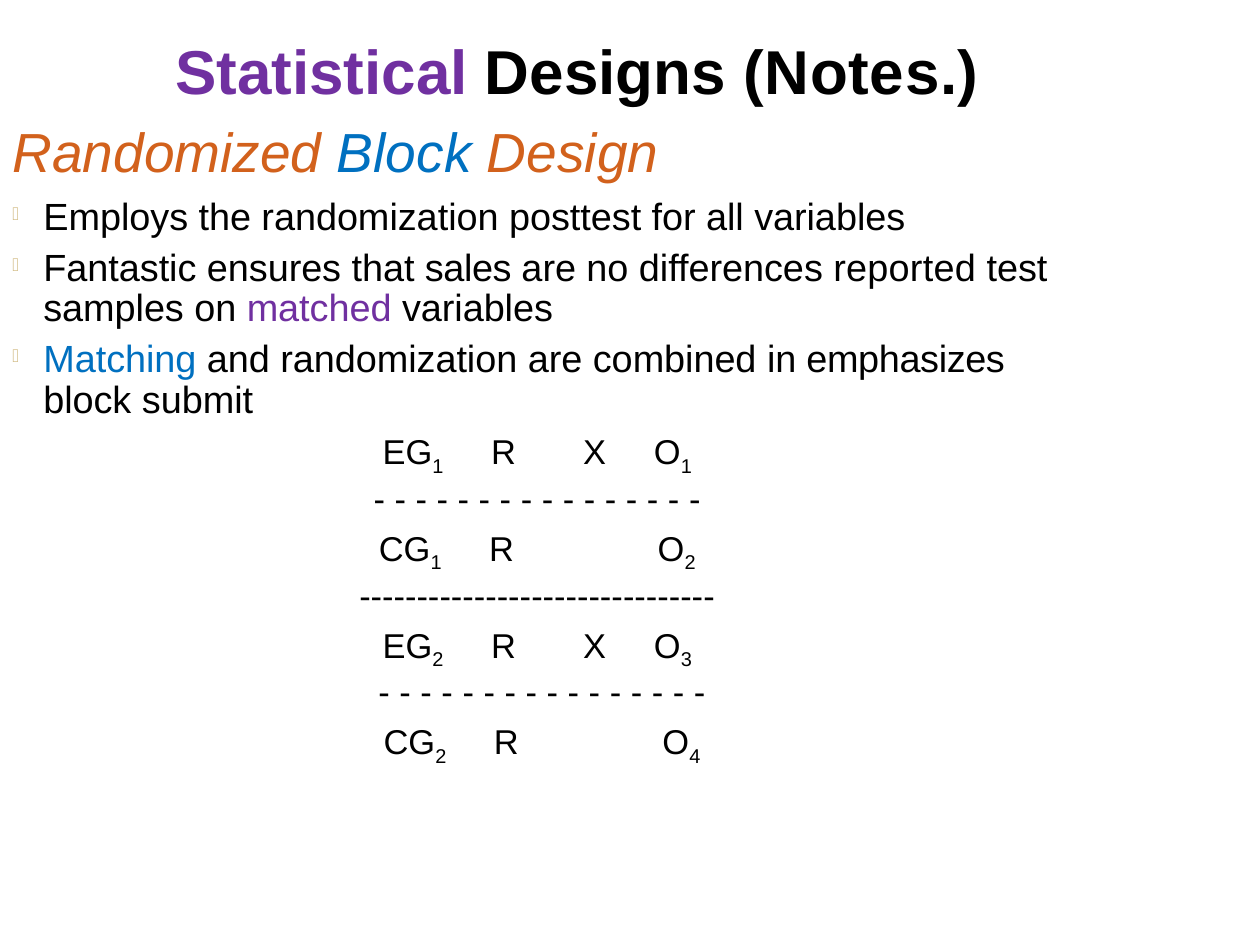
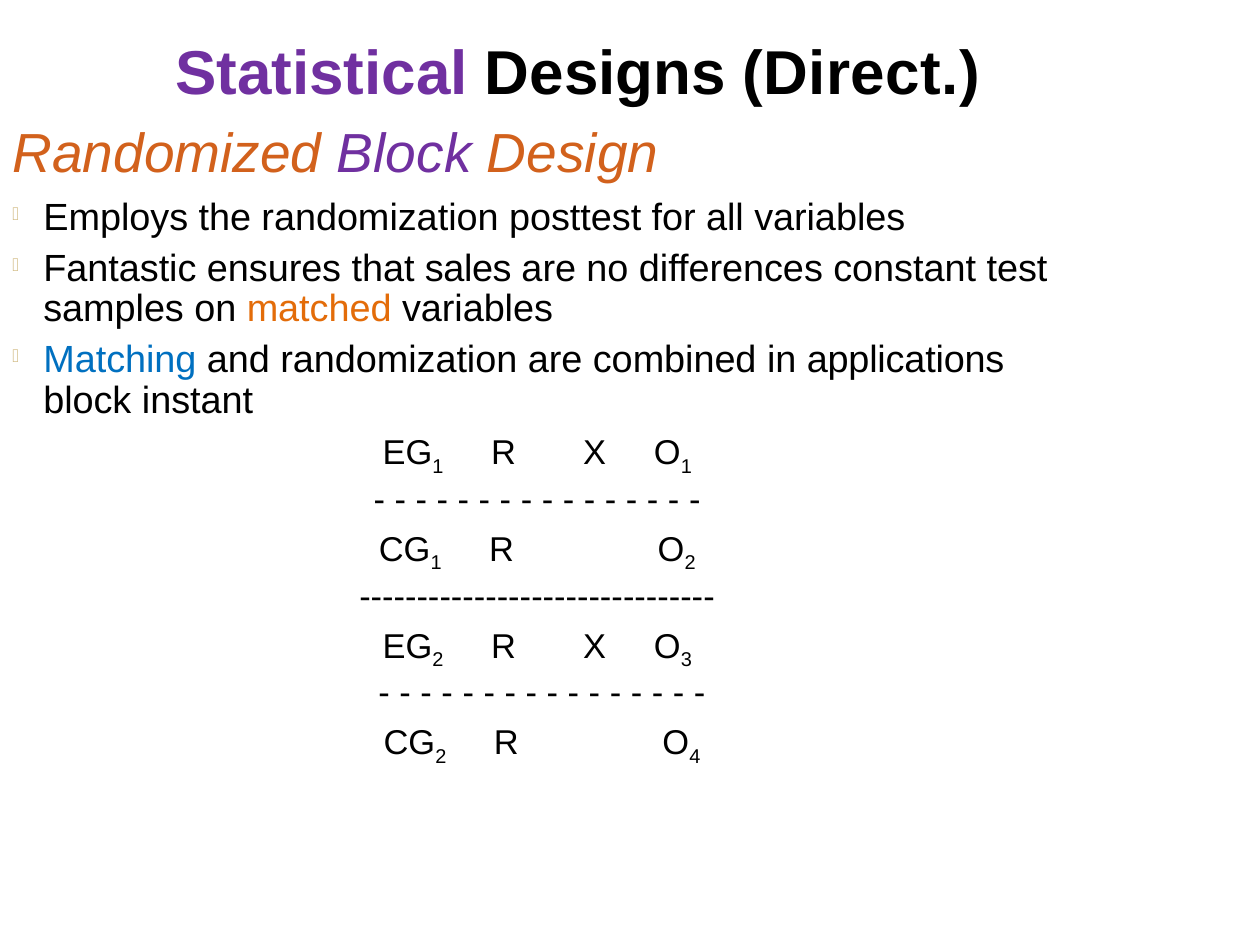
Notes: Notes -> Direct (861, 74)
Block colour: blue -> purple (404, 154)
reported: reported -> constant (905, 269)
matched colour: purple -> orange (319, 310)
emphasizes: emphasizes -> applications (906, 360)
submit: submit -> instant (198, 401)
